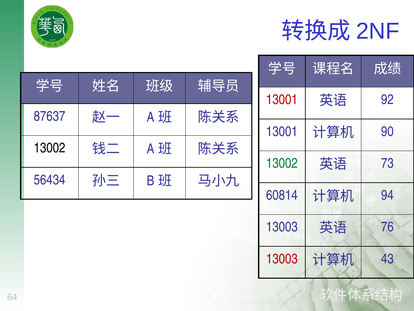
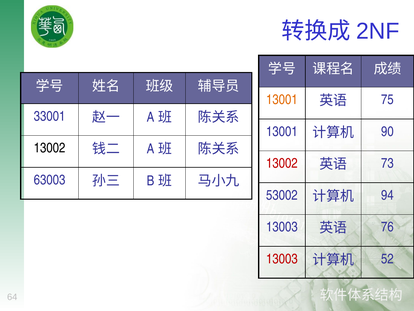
13001 colour: red -> orange (282, 100)
92: 92 -> 75 (388, 100)
87637: 87637 -> 33001 (50, 116)
13002 colour: green -> red (282, 163)
56434: 56434 -> 63003 (50, 180)
60814: 60814 -> 53002 (282, 195)
43: 43 -> 52 (388, 258)
